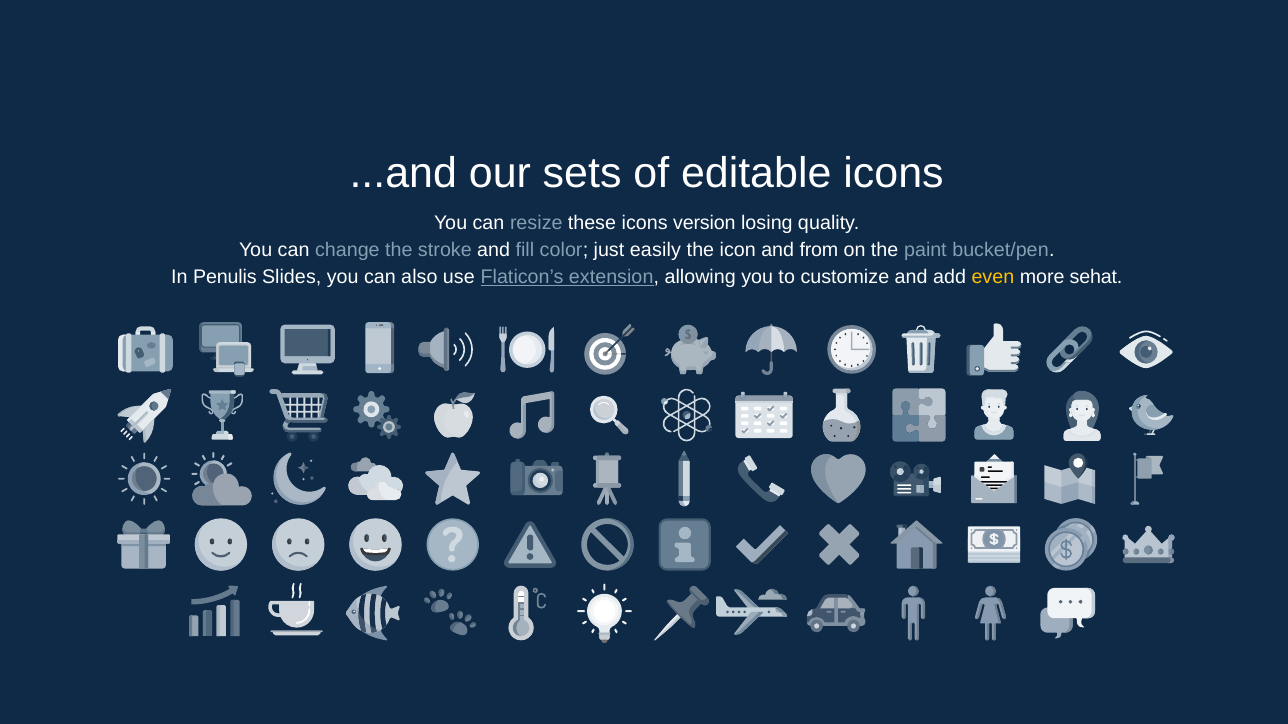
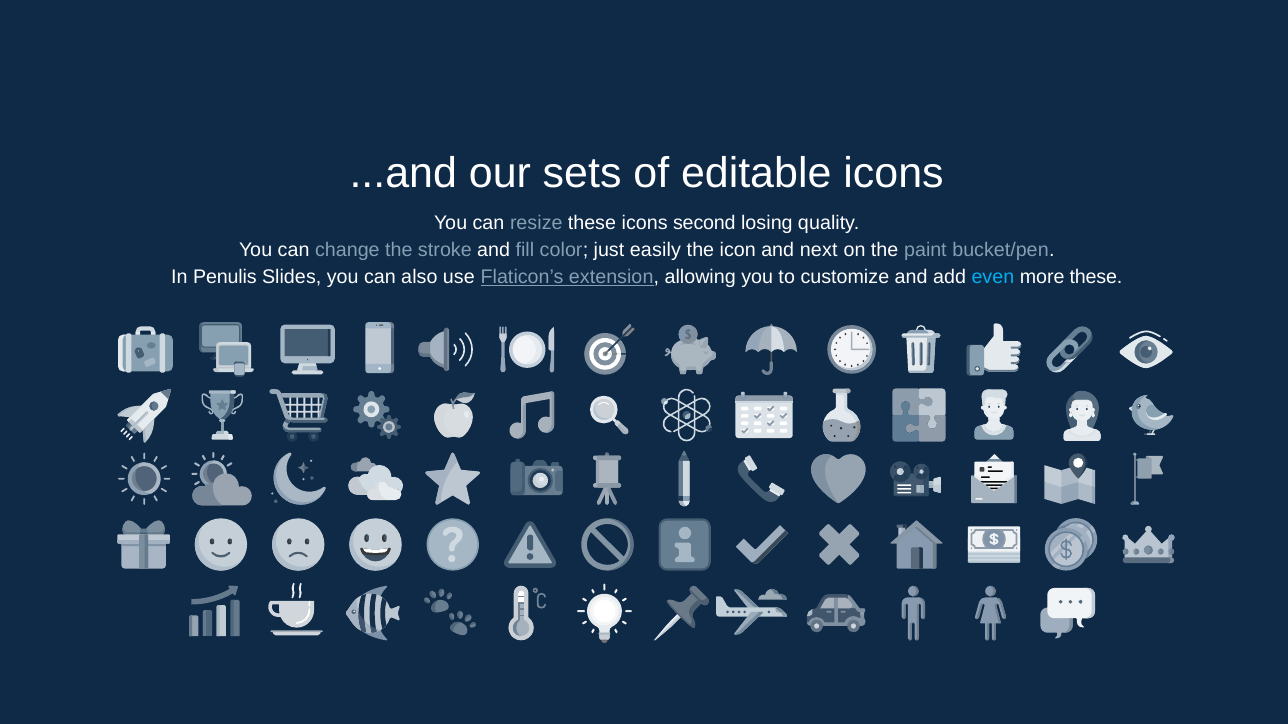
version: version -> second (704, 223)
from: from -> next (819, 250)
even colour: yellow -> light blue (993, 277)
more sehat: sehat -> these (1096, 277)
